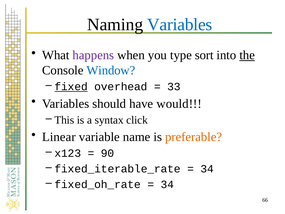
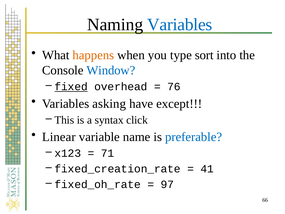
happens colour: purple -> orange (93, 55)
the underline: present -> none (247, 55)
33: 33 -> 76 (174, 87)
should: should -> asking (109, 104)
would: would -> except (179, 104)
preferable colour: orange -> blue (194, 137)
90: 90 -> 71 (108, 153)
fixed_iterable_rate: fixed_iterable_rate -> fixed_creation_rate (118, 169)
34: 34 -> 41 (207, 169)
34: 34 -> 97 (167, 184)
